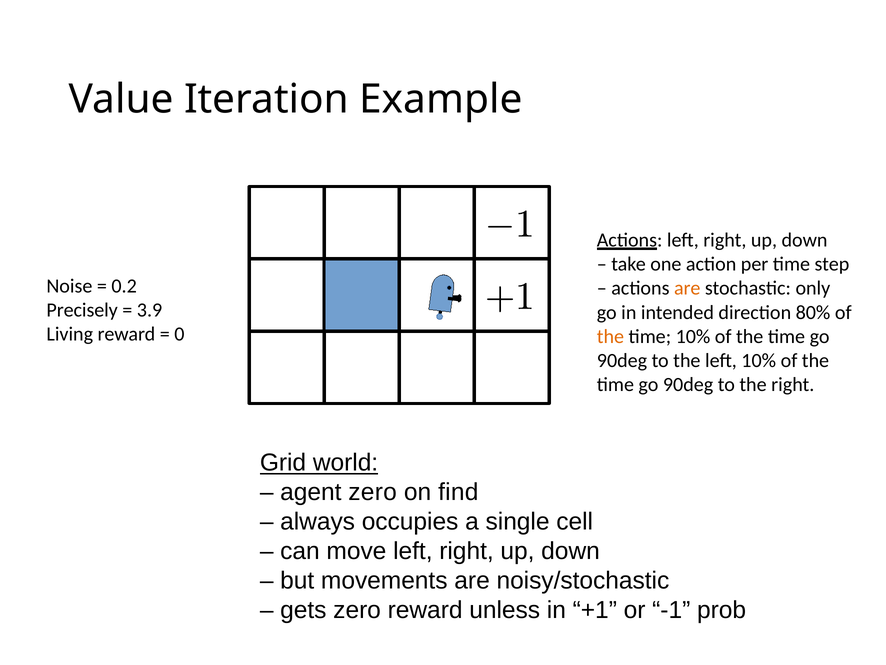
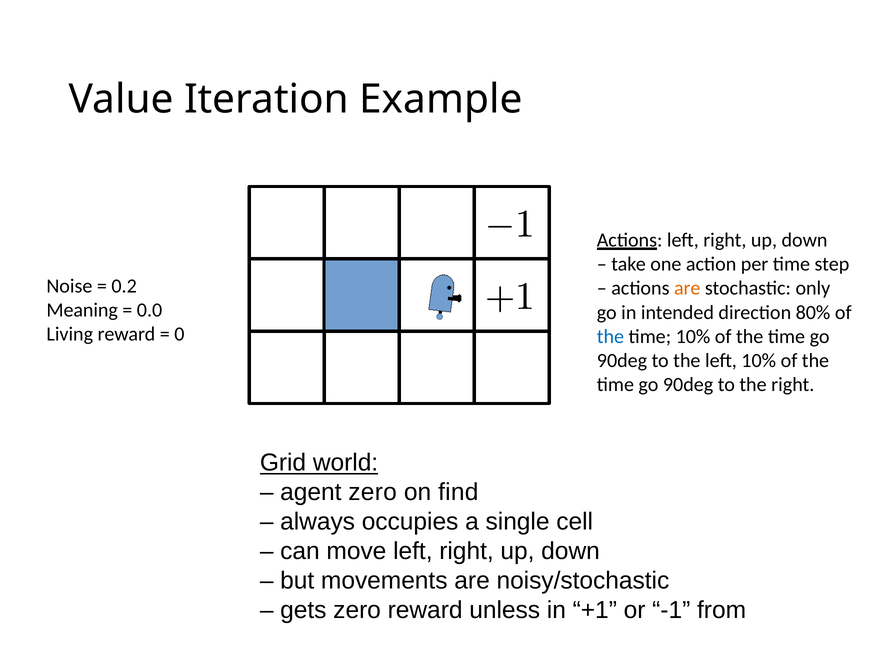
Precisely: Precisely -> Meaning (82, 310)
3.9: 3.9 -> 0.0 (150, 310)
the colour: orange -> blue (610, 336)
prob: prob -> from (722, 610)
